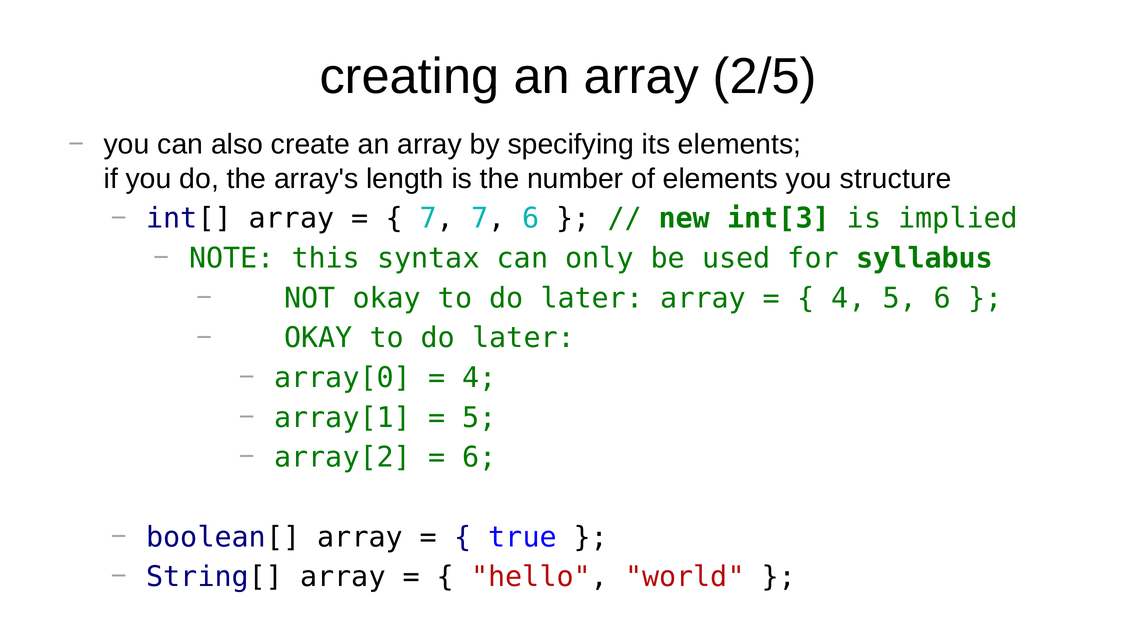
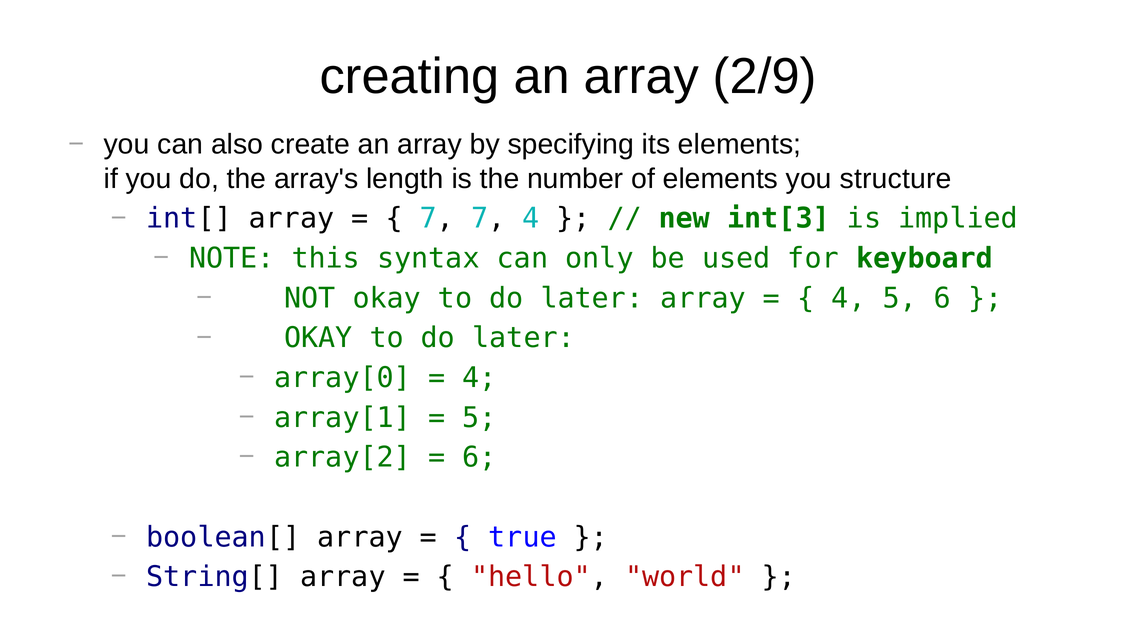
2/5: 2/5 -> 2/9 (765, 77)
7 6: 6 -> 4 (531, 218)
syllabus: syllabus -> keyboard (925, 258)
